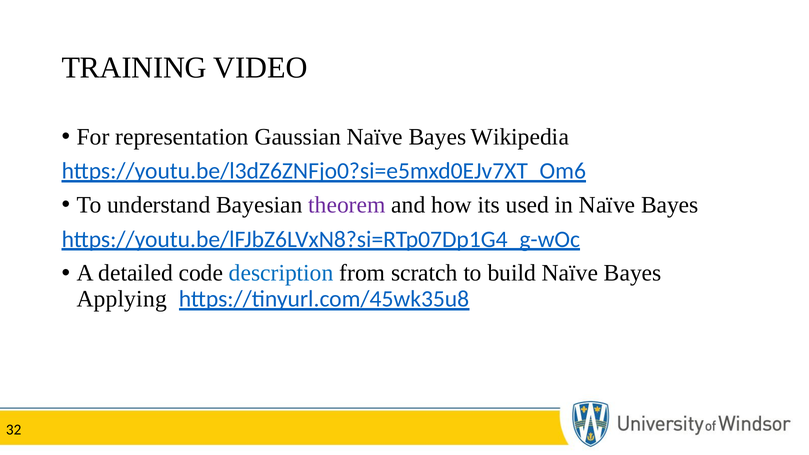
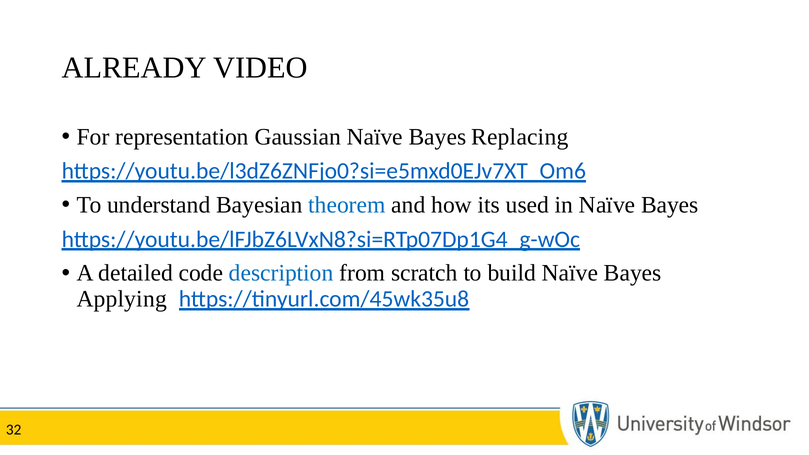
TRAINING: TRAINING -> ALREADY (134, 68)
Wikipedia: Wikipedia -> Replacing (520, 137)
theorem colour: purple -> blue (347, 205)
